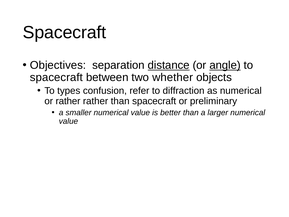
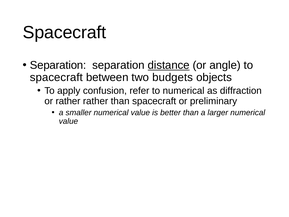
Objectives: Objectives -> Separation (58, 65)
angle underline: present -> none (225, 65)
whether: whether -> budgets (173, 77)
types: types -> apply (69, 91)
to diffraction: diffraction -> numerical (184, 91)
as numerical: numerical -> diffraction (241, 91)
